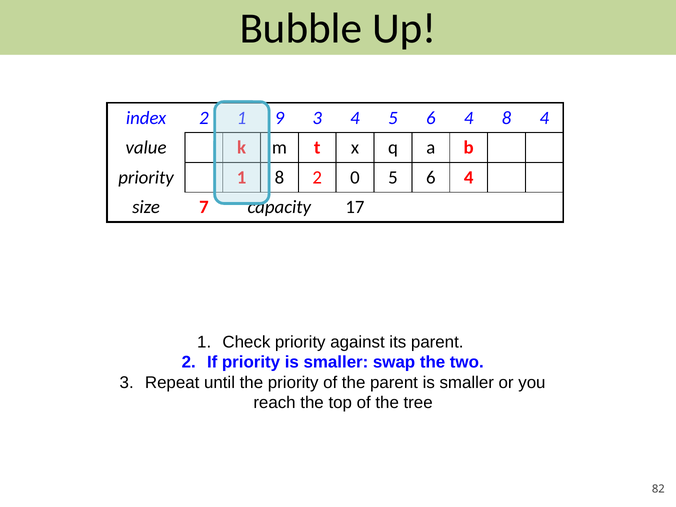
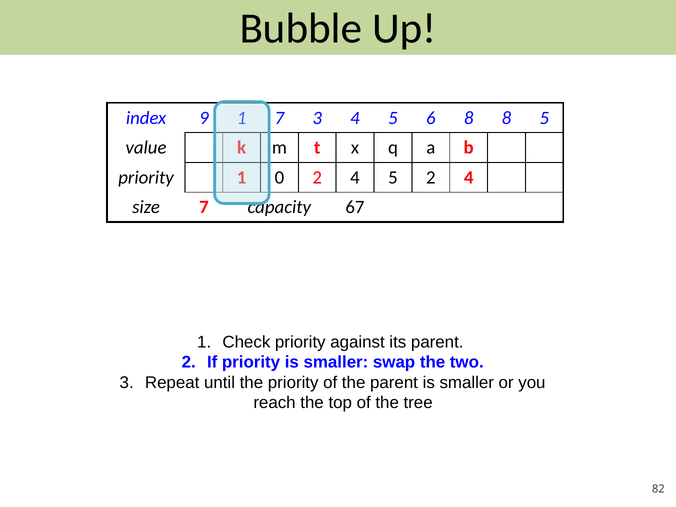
index 2: 2 -> 9 (204, 118)
9: 9 -> 7 (279, 118)
4 5 6 4: 4 -> 8 (469, 118)
8 4: 4 -> 5 (544, 118)
8: 8 -> 0 (279, 177)
0: 0 -> 4 (355, 177)
6: 6 -> 2 (431, 177)
17: 17 -> 67 (355, 207)
